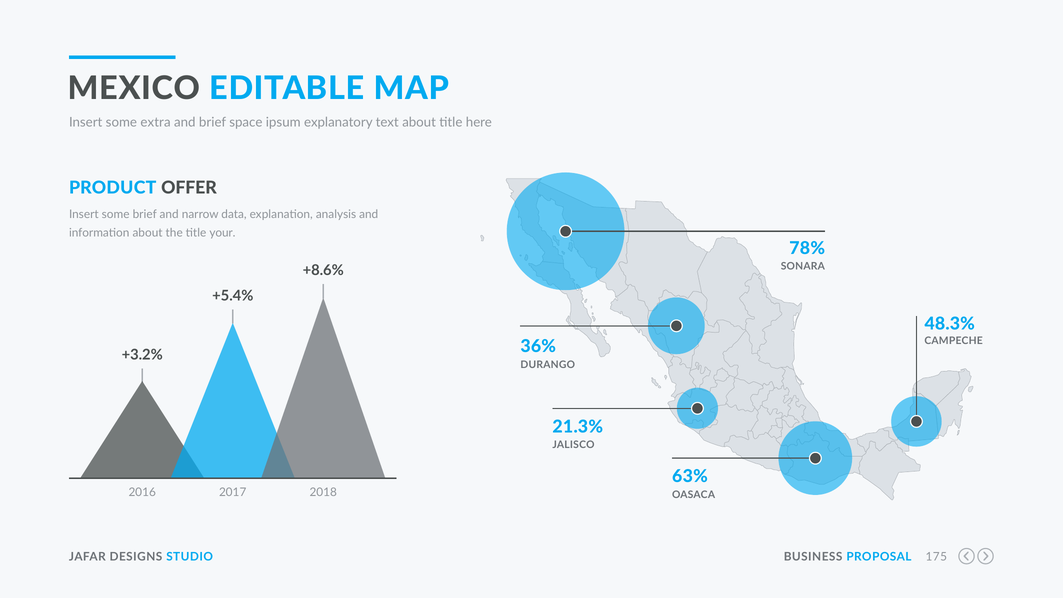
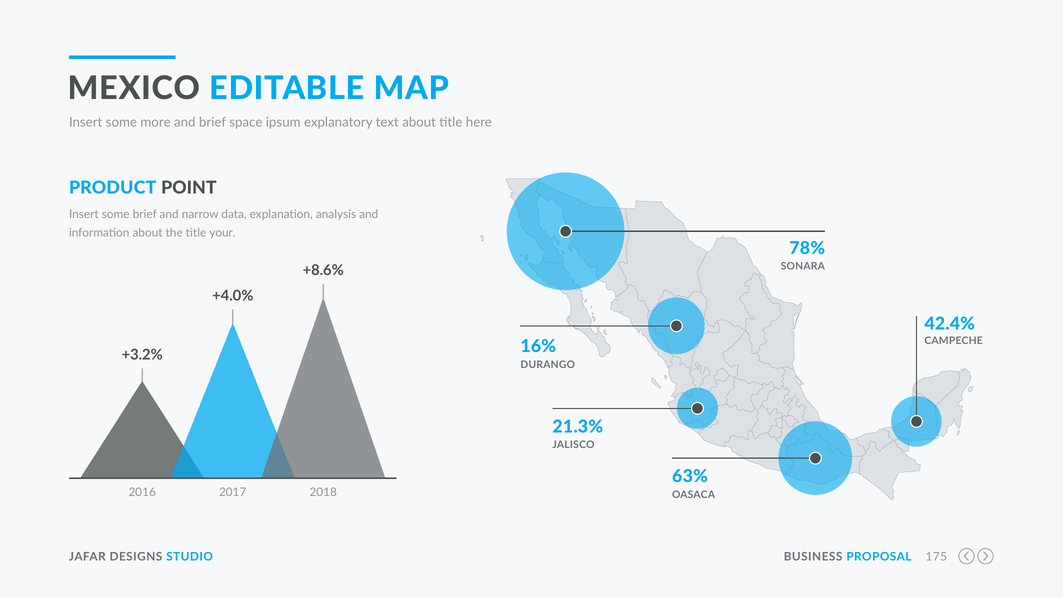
extra: extra -> more (156, 122)
OFFER: OFFER -> POINT (189, 188)
+5.4%: +5.4% -> +4.0% (233, 296)
48.3%: 48.3% -> 42.4% (950, 324)
36%: 36% -> 16% (538, 347)
